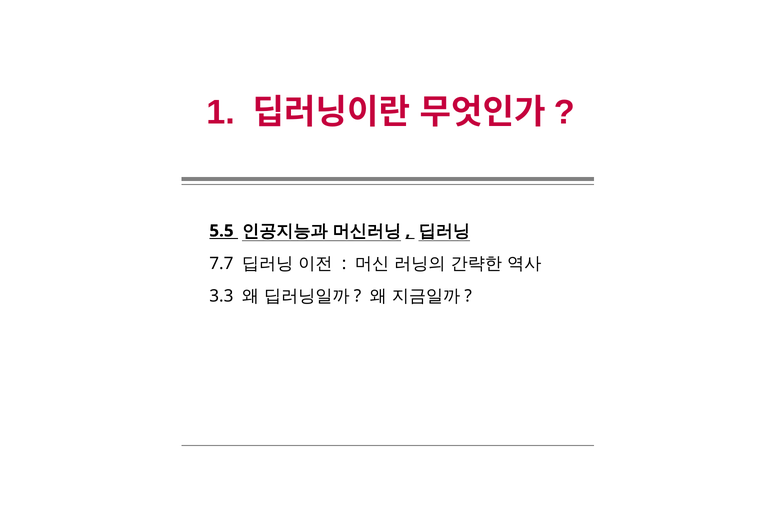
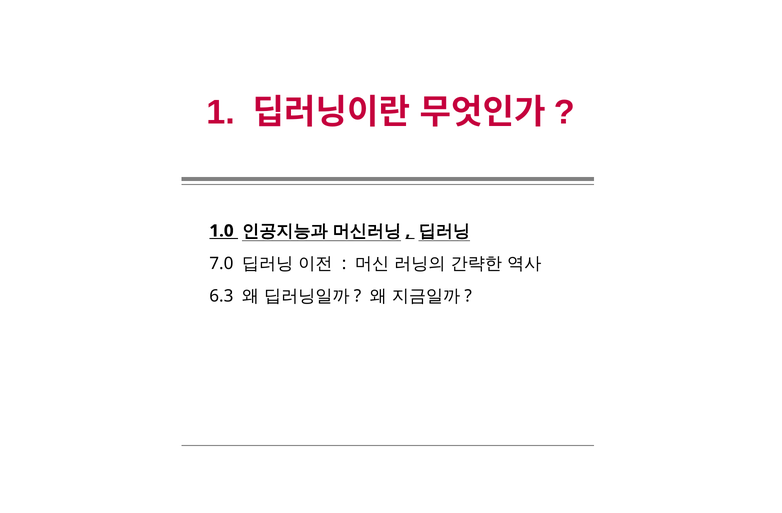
5.5: 5.5 -> 1.0 (221, 231)
7.7: 7.7 -> 7.0 (221, 264)
3.3: 3.3 -> 6.3 (221, 297)
